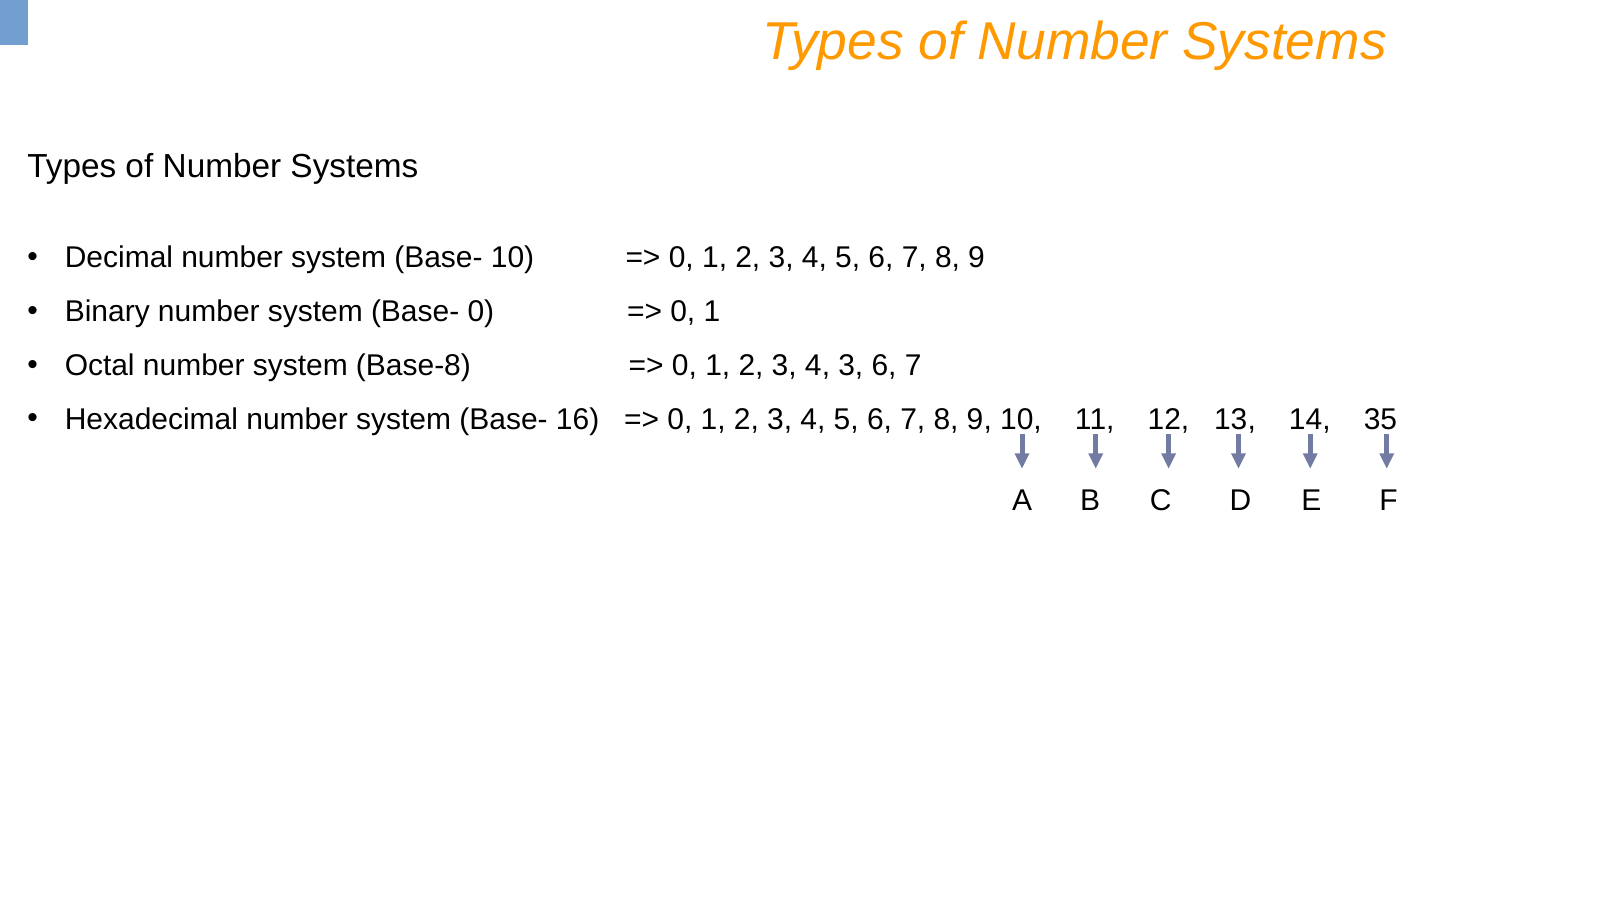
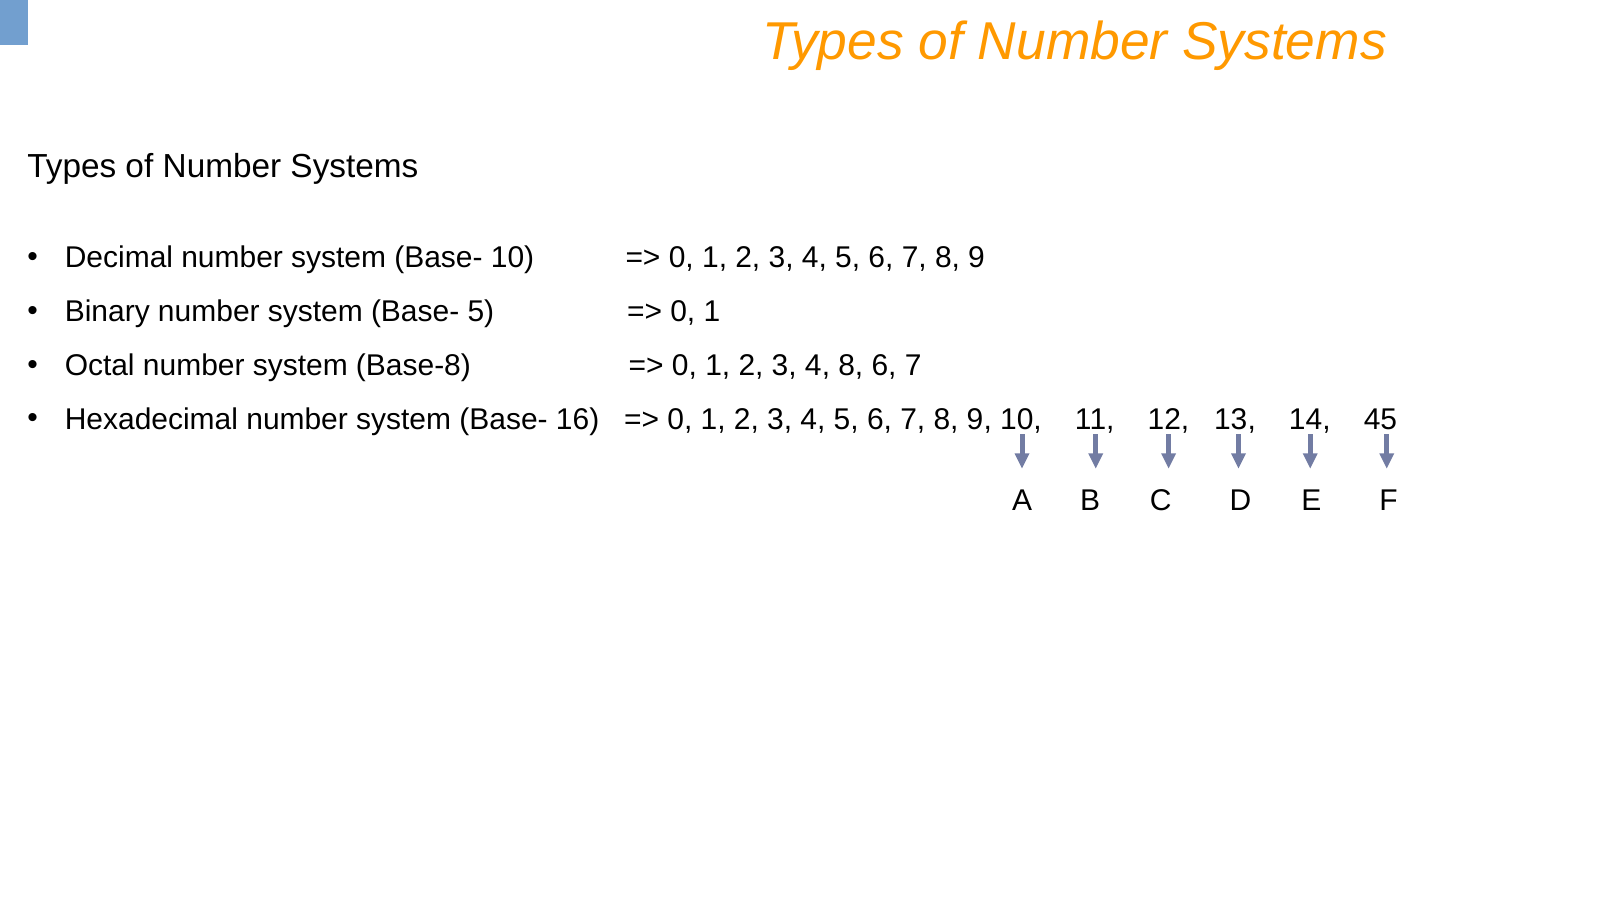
Base- 0: 0 -> 5 (481, 312)
4 3: 3 -> 8 (851, 366)
35: 35 -> 45 (1380, 420)
